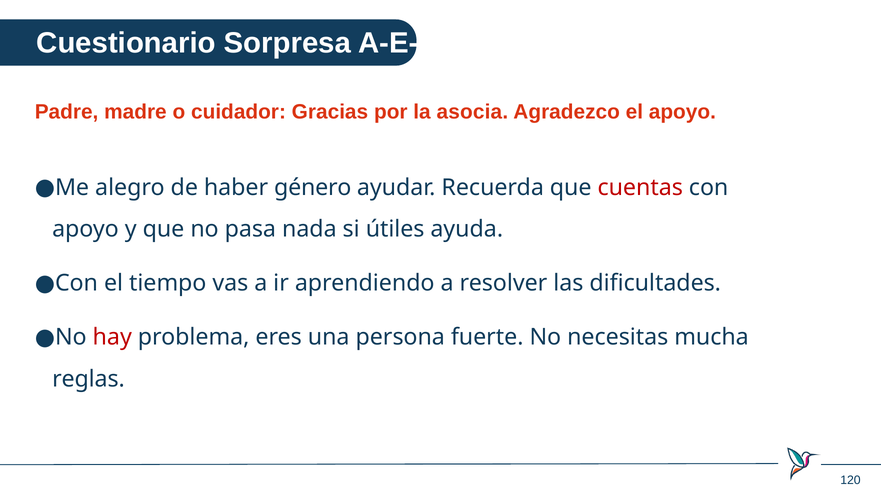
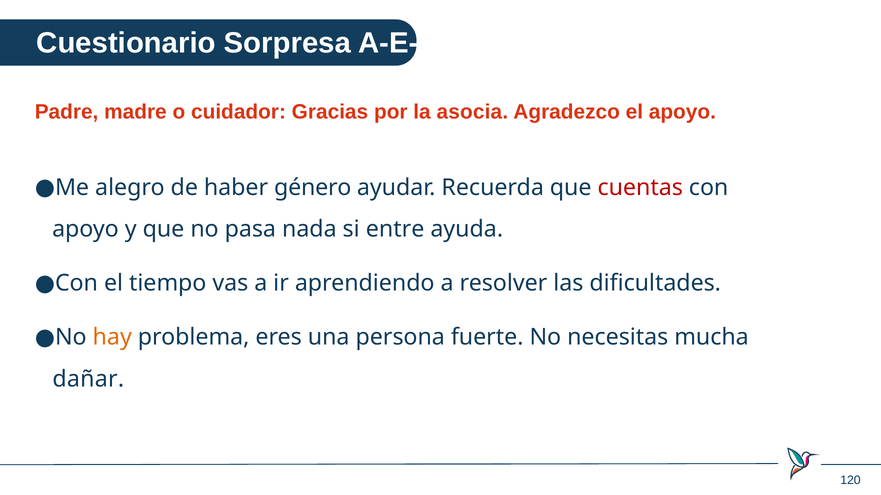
útiles: útiles -> entre (395, 230)
hay colour: red -> orange (112, 338)
reglas: reglas -> dañar (88, 380)
